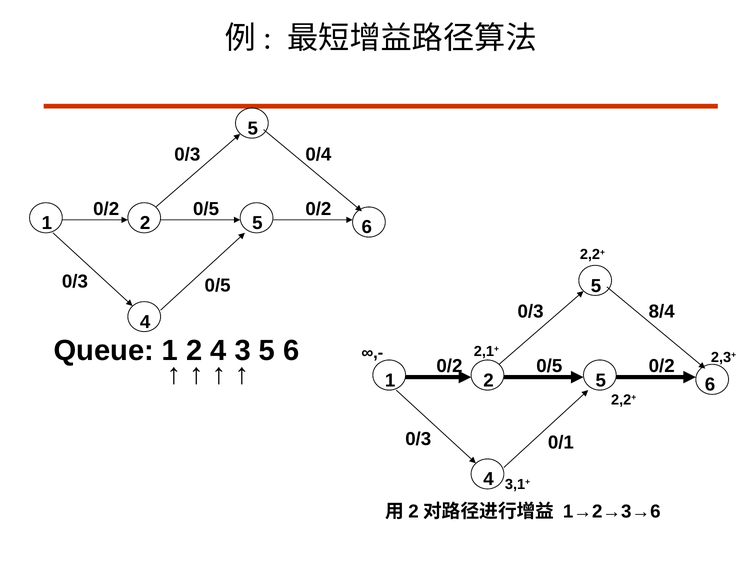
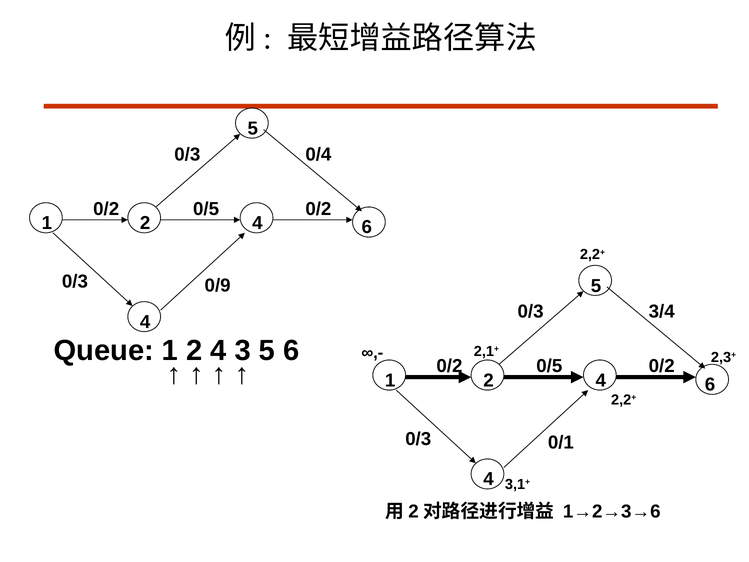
5: 5 -> 4 (257, 223)
0/3 0/5: 0/5 -> 0/9 (218, 285)
8/4: 8/4 -> 3/4 (662, 312)
5: 5 -> 4 (601, 380)
